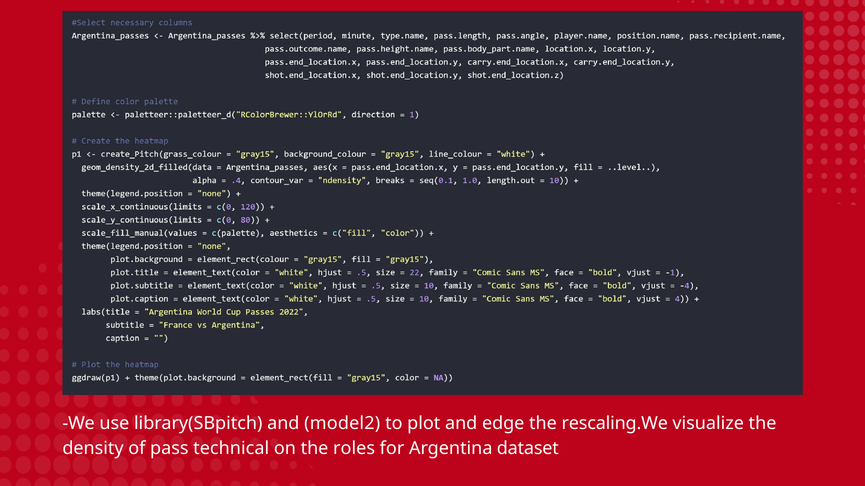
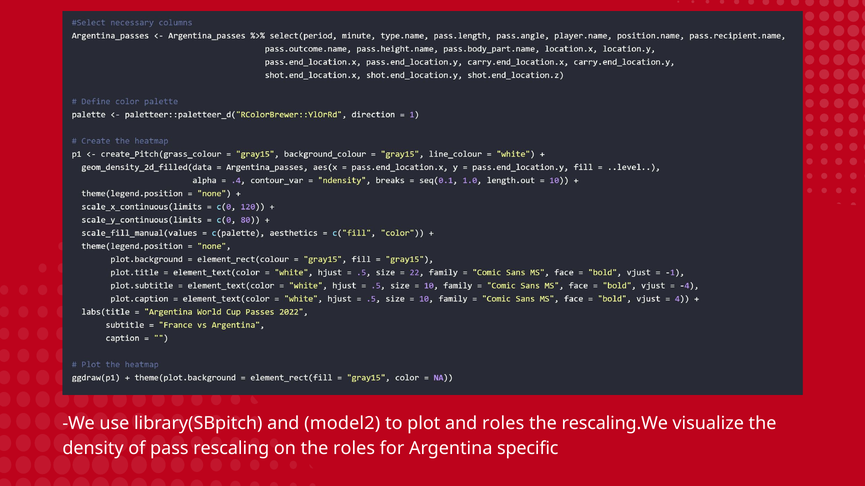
and edge: edge -> roles (503, 424)
technical: technical -> rescaling (231, 449)
dataset: dataset -> specific (528, 449)
